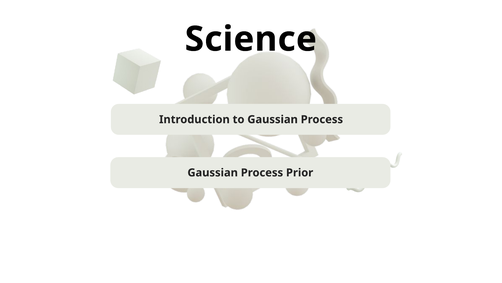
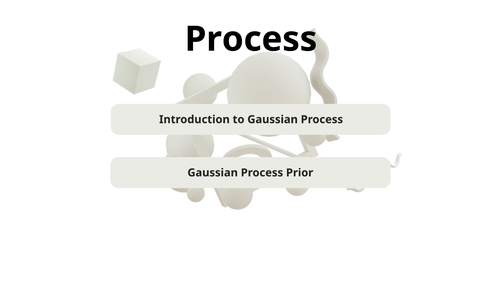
Science: Science -> Process (251, 39)
